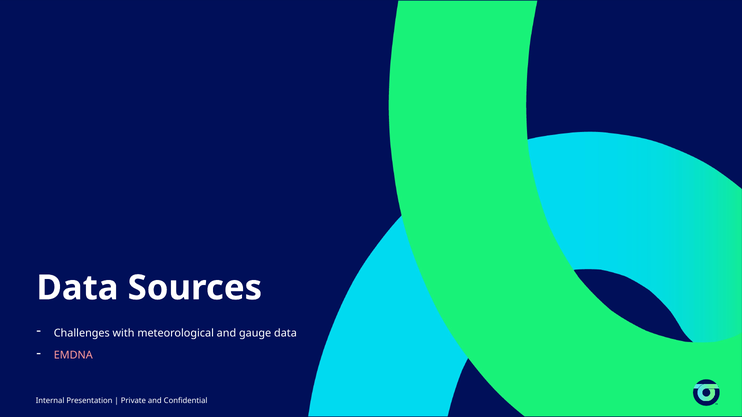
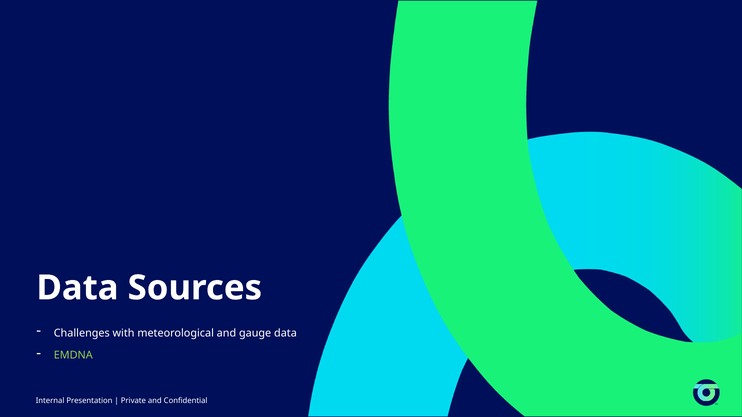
EMDNA colour: pink -> light green (73, 356)
